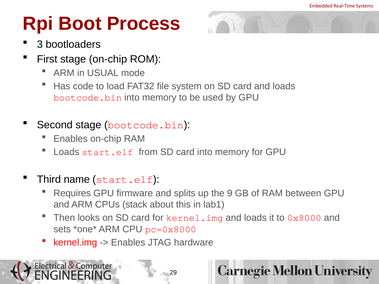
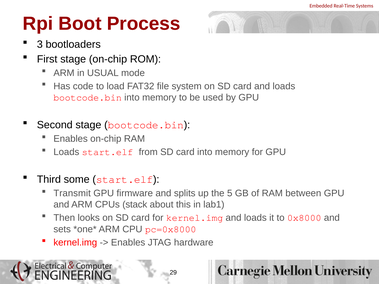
name: name -> some (77, 180)
Requires: Requires -> Transmit (72, 193)
9: 9 -> 5 (230, 193)
